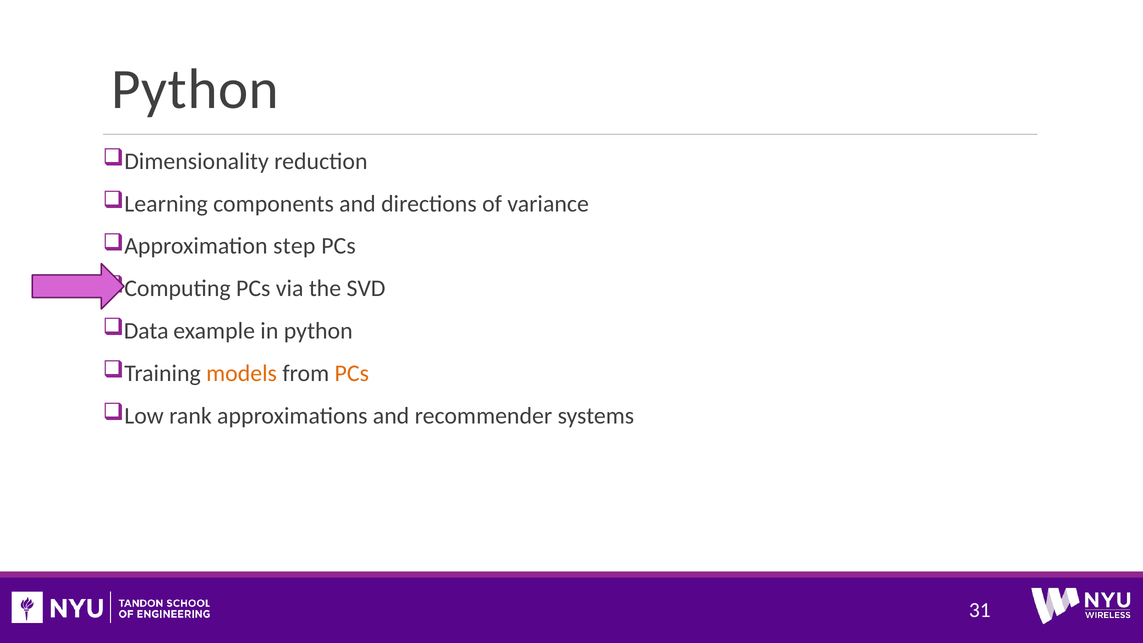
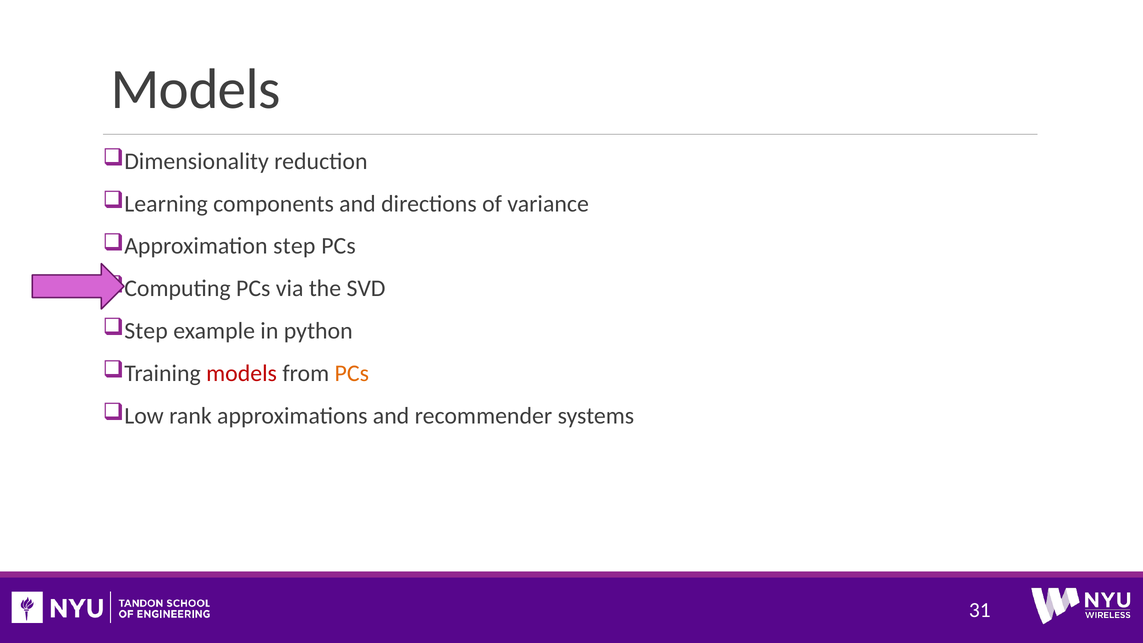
Python: Python -> Models (196, 90)
Data: Data -> Step (146, 331)
models colour: orange -> red (242, 373)
